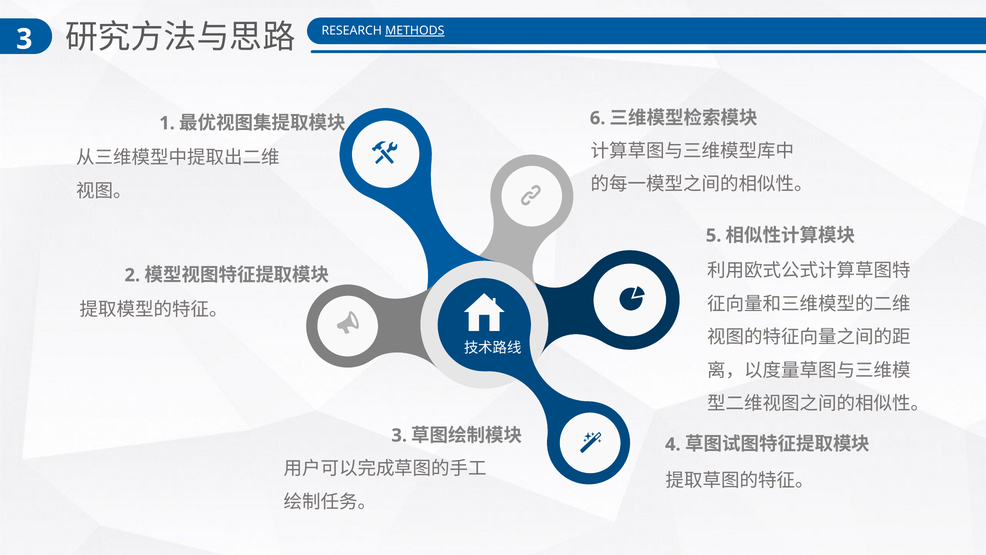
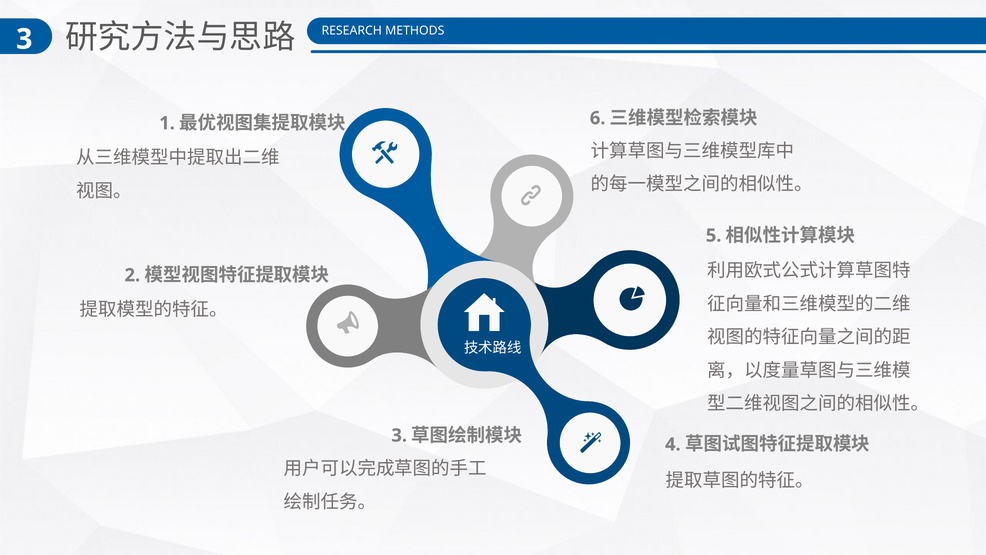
METHODS underline: present -> none (415, 31)
